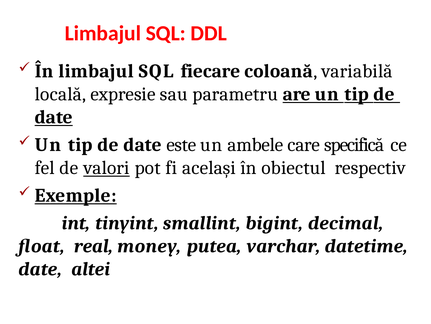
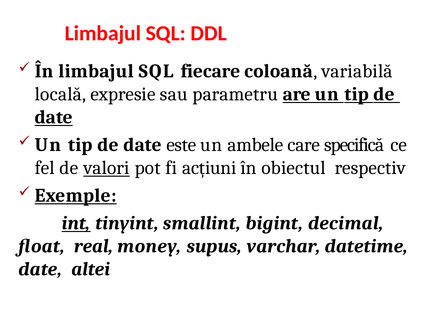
același: același -> acțiuni (209, 168)
int underline: none -> present (76, 223)
putea: putea -> supus (214, 246)
